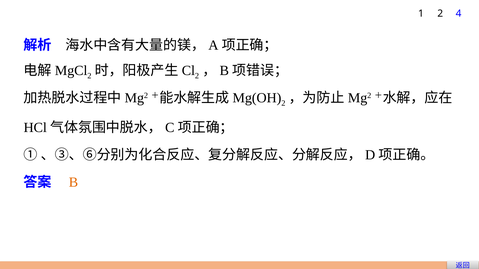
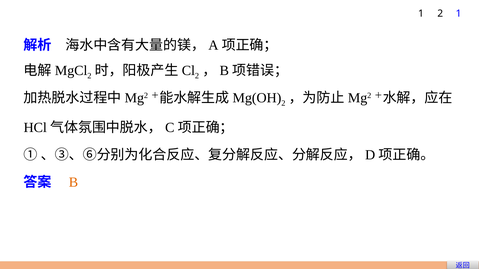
2 4: 4 -> 1 (459, 14)
